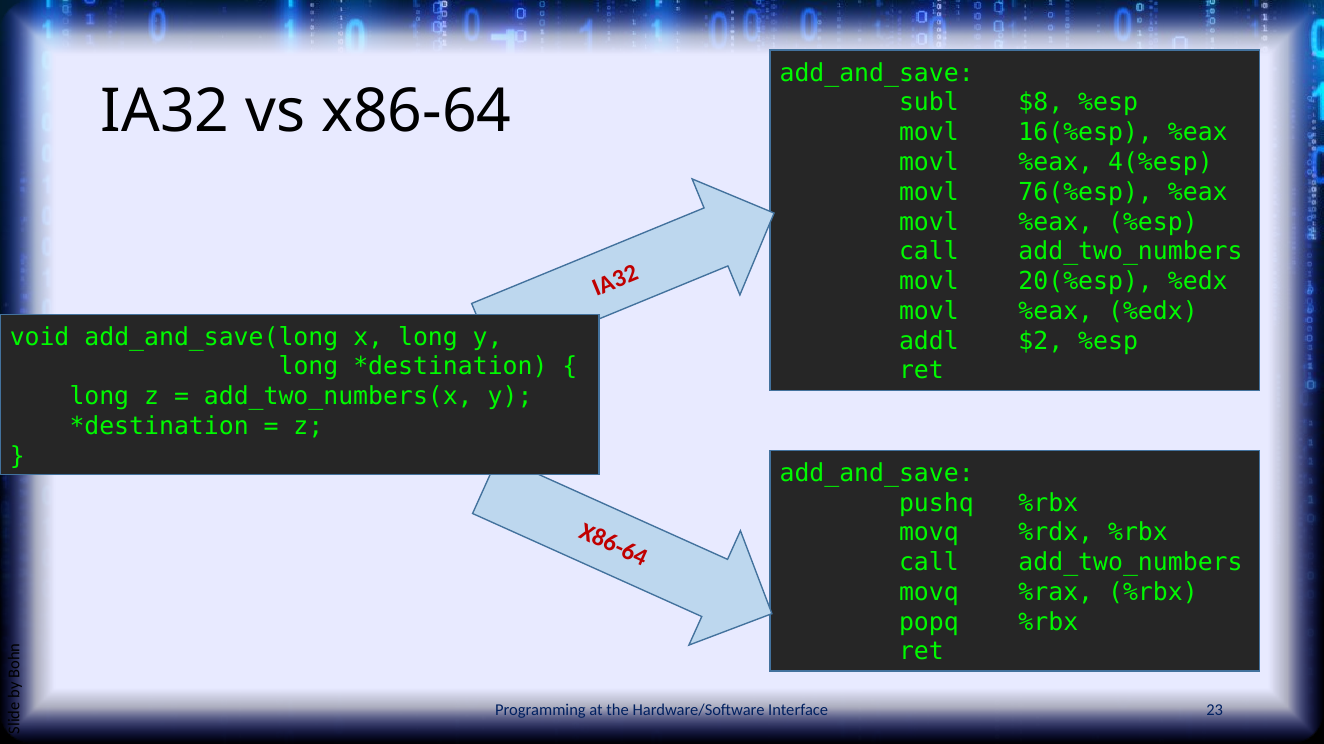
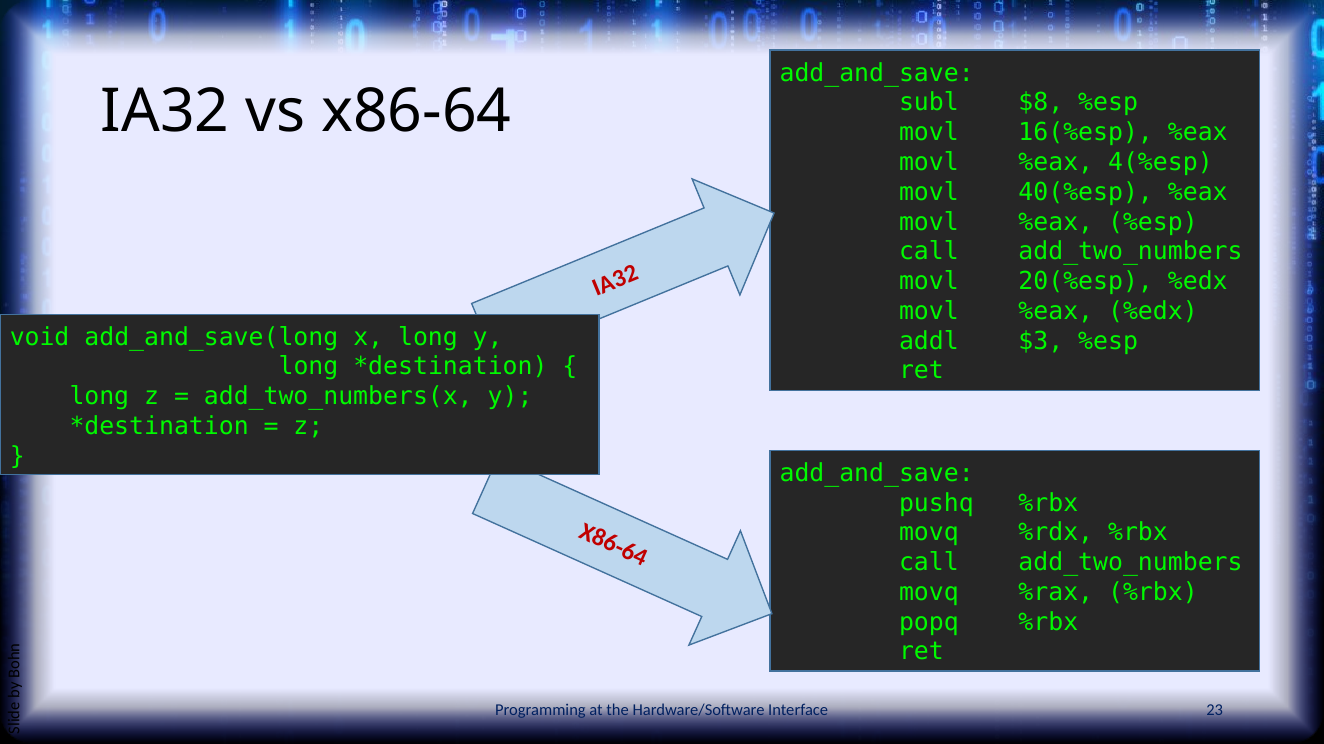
76(%esp: 76(%esp -> 40(%esp (1086, 192)
$2: $2 -> $3 (1041, 341)
